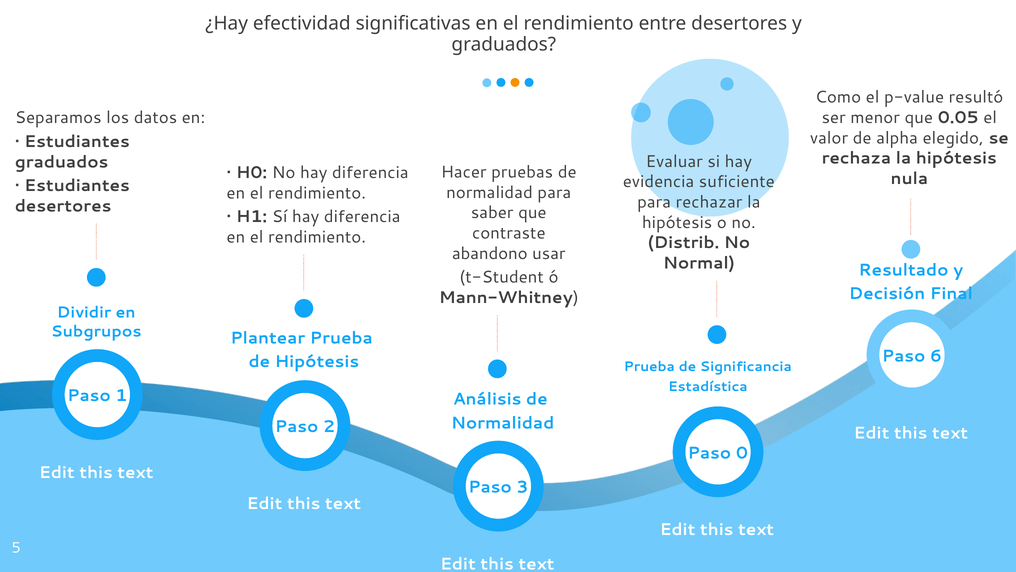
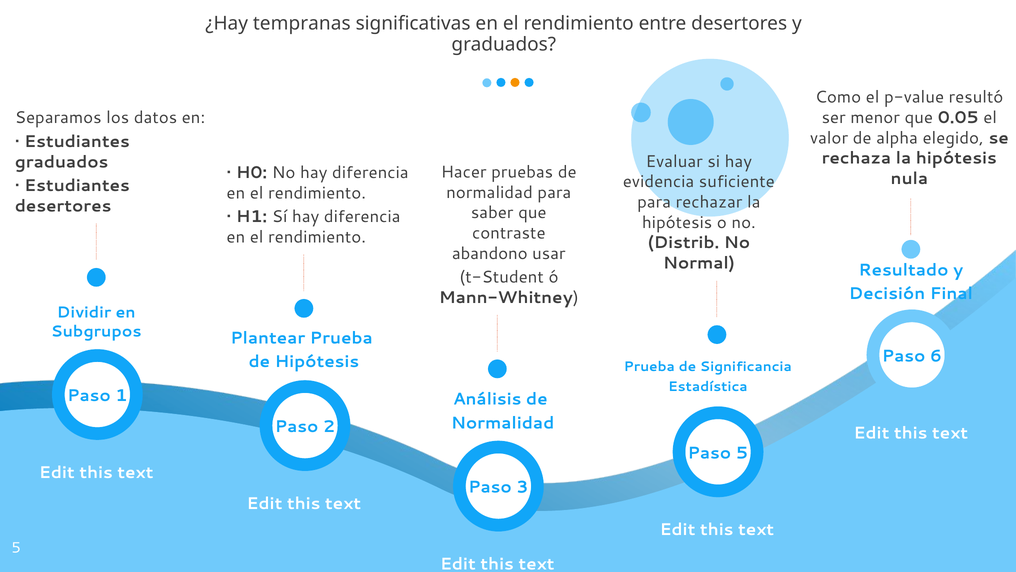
efectividad: efectividad -> tempranas (302, 24)
Paso 0: 0 -> 5 (742, 453)
